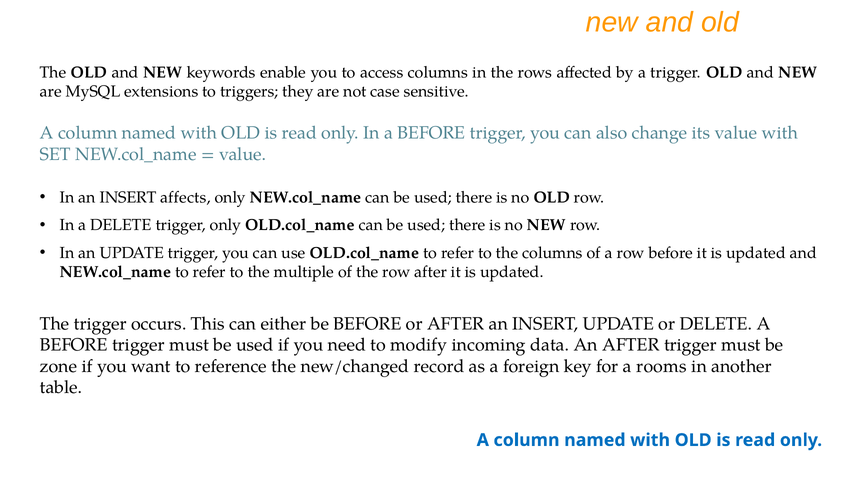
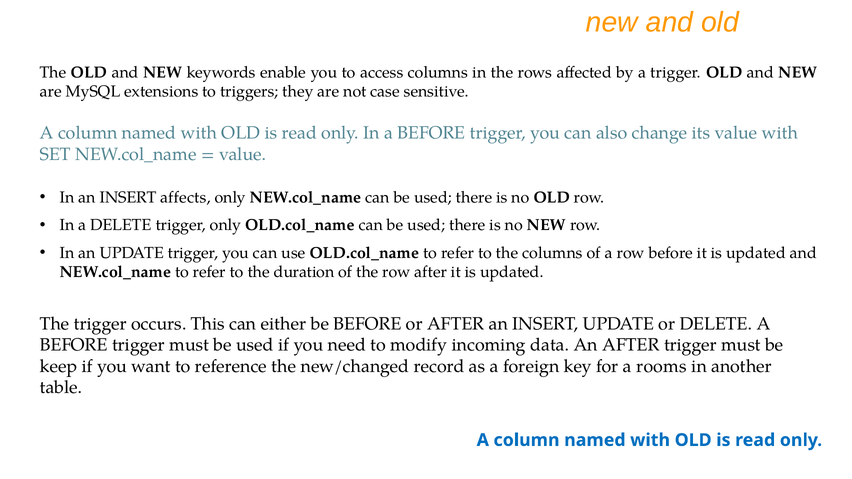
multiple: multiple -> duration (304, 272)
zone: zone -> keep (59, 366)
